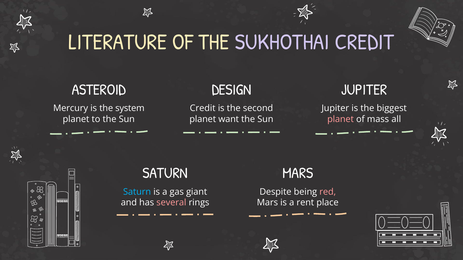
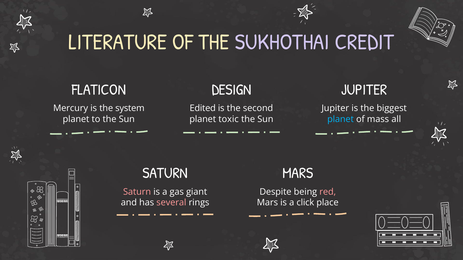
ASTEROID: ASTEROID -> FLATICON (99, 90)
Credit: Credit -> Edited (203, 109)
want: want -> toxic (229, 119)
planet colour: pink -> light blue (341, 119)
Saturn colour: light blue -> pink (137, 192)
rent: rent -> click (305, 203)
